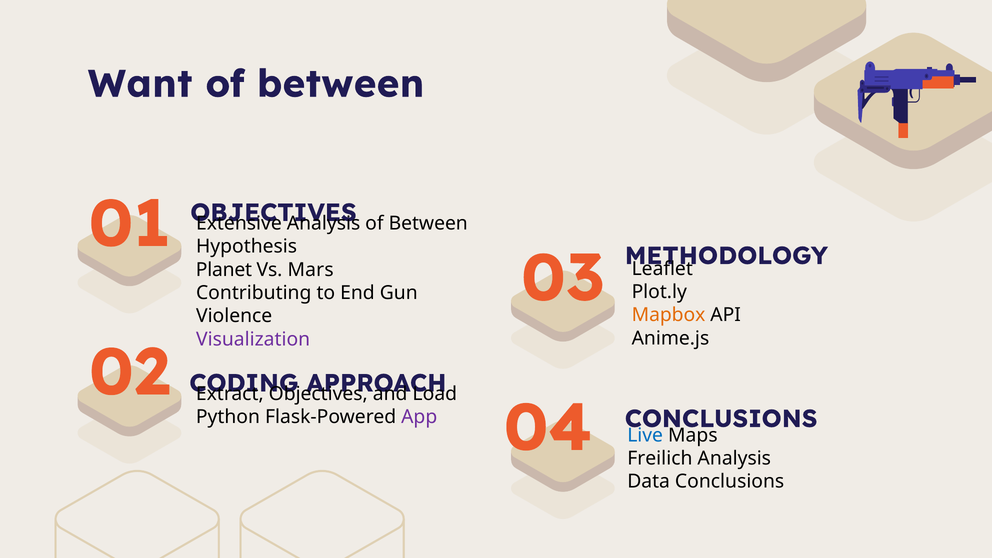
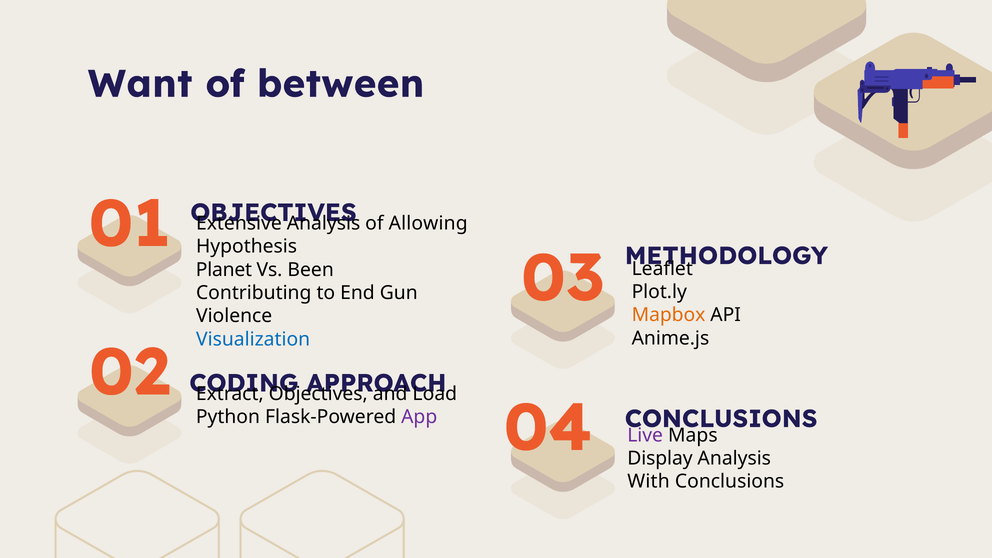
Between: Between -> Allowing (428, 223)
Mars: Mars -> Been (311, 270)
Visualization colour: purple -> blue (253, 339)
Live colour: blue -> purple (645, 435)
Freilich: Freilich -> Display (660, 458)
Data: Data -> With (648, 482)
